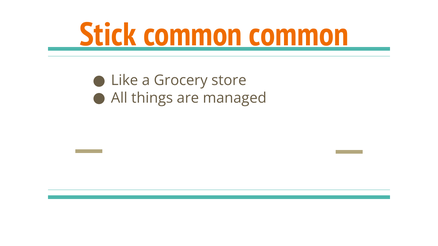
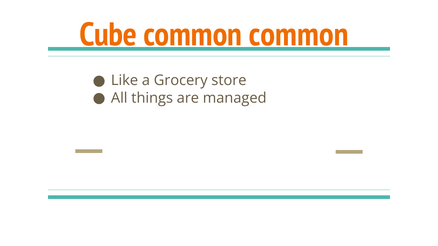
Stick: Stick -> Cube (108, 35)
